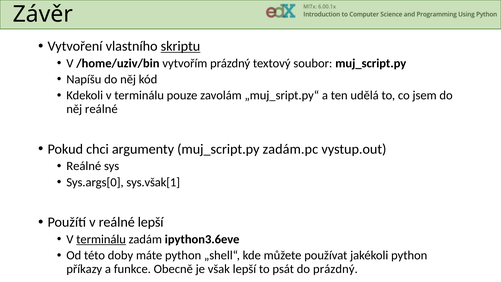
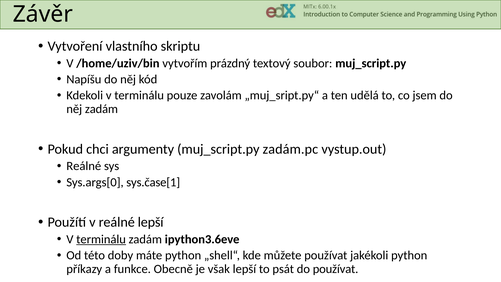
skriptu underline: present -> none (180, 46)
něj reálné: reálné -> zadám (101, 109)
sys.však[1: sys.však[1 -> sys.čase[1 (153, 182)
do prázdný: prázdný -> používat (336, 269)
